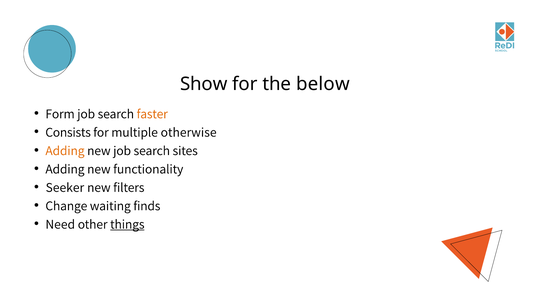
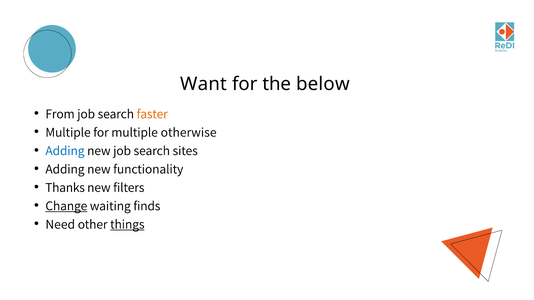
Show: Show -> Want (204, 84)
Form: Form -> From (60, 114)
Consists: Consists -> Multiple (68, 132)
Adding colour: orange -> blue (65, 151)
Seeker: Seeker -> Thanks (65, 188)
Change underline: none -> present (66, 206)
